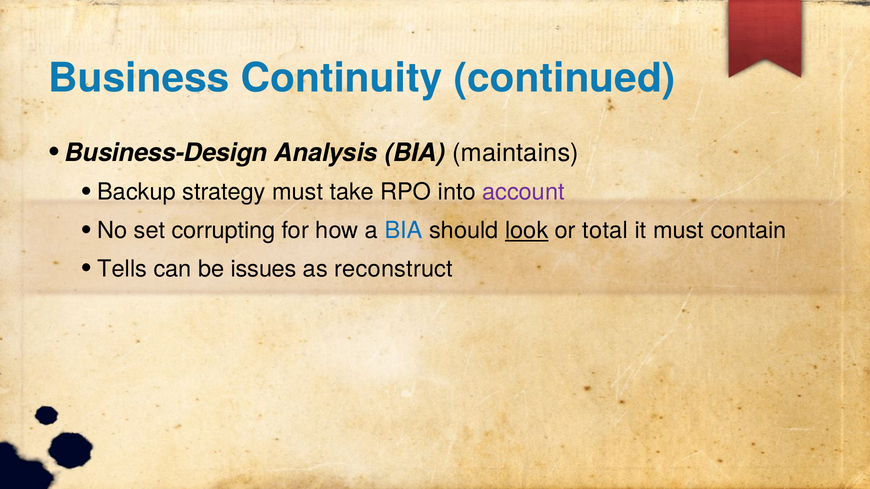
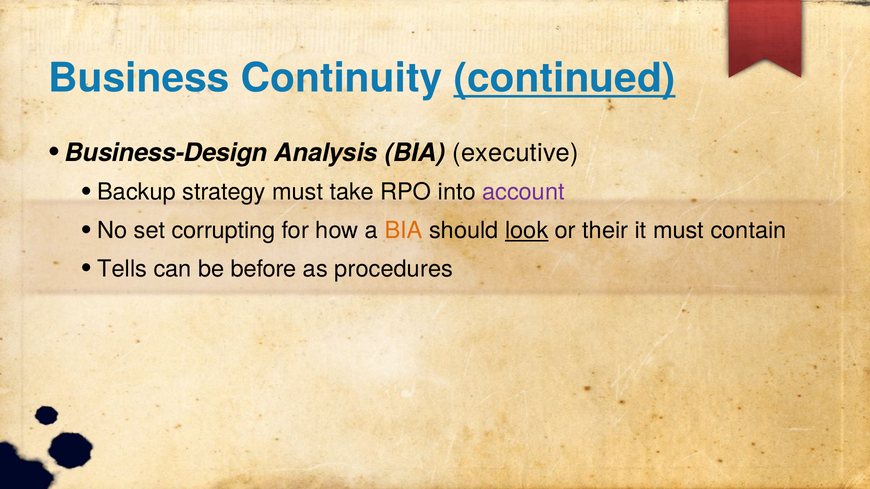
continued underline: none -> present (565, 79)
maintains: maintains -> executive (516, 153)
BIA colour: blue -> orange (404, 231)
total: total -> their (605, 231)
issues: issues -> before (264, 269)
reconstruct: reconstruct -> procedures (394, 269)
